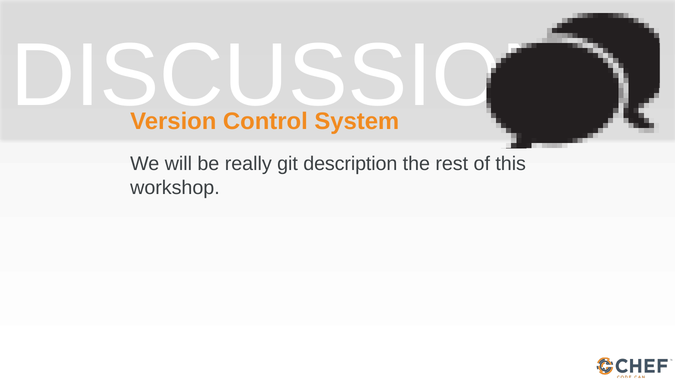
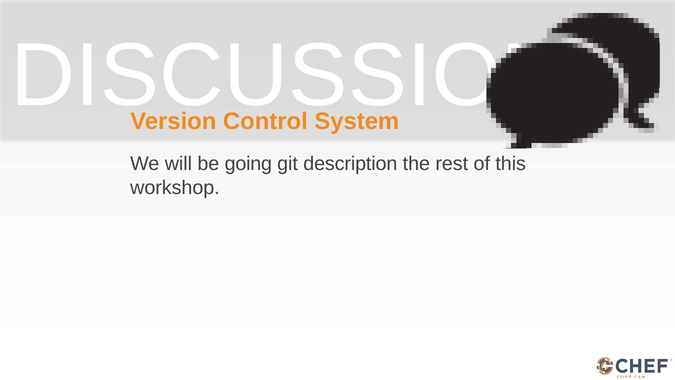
really: really -> going (248, 164)
